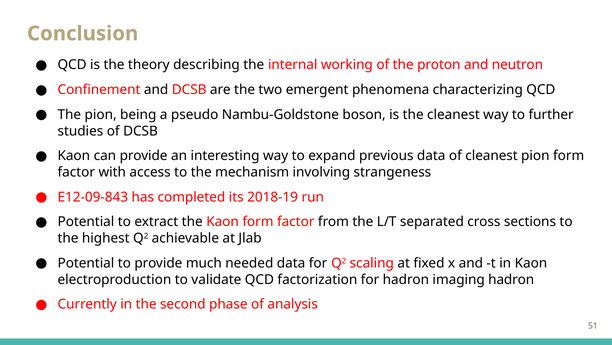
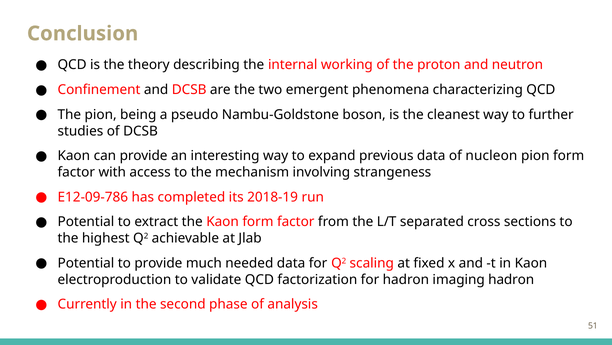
of cleanest: cleanest -> nucleon (491, 156)
E12-09-843: E12-09-843 -> E12-09-786 (93, 197)
